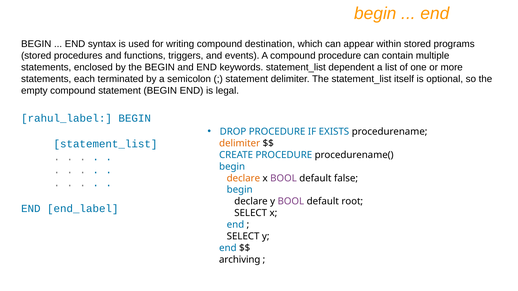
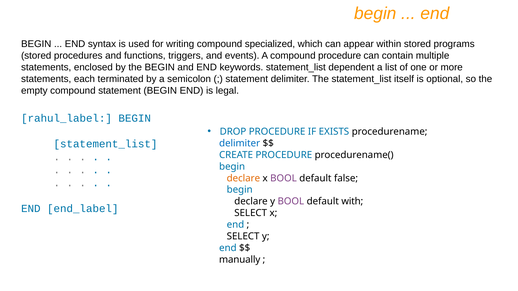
destination: destination -> specialized (270, 44)
delimiter colour: orange -> blue (240, 143)
root: root -> with (352, 202)
archiving: archiving -> manually (240, 260)
